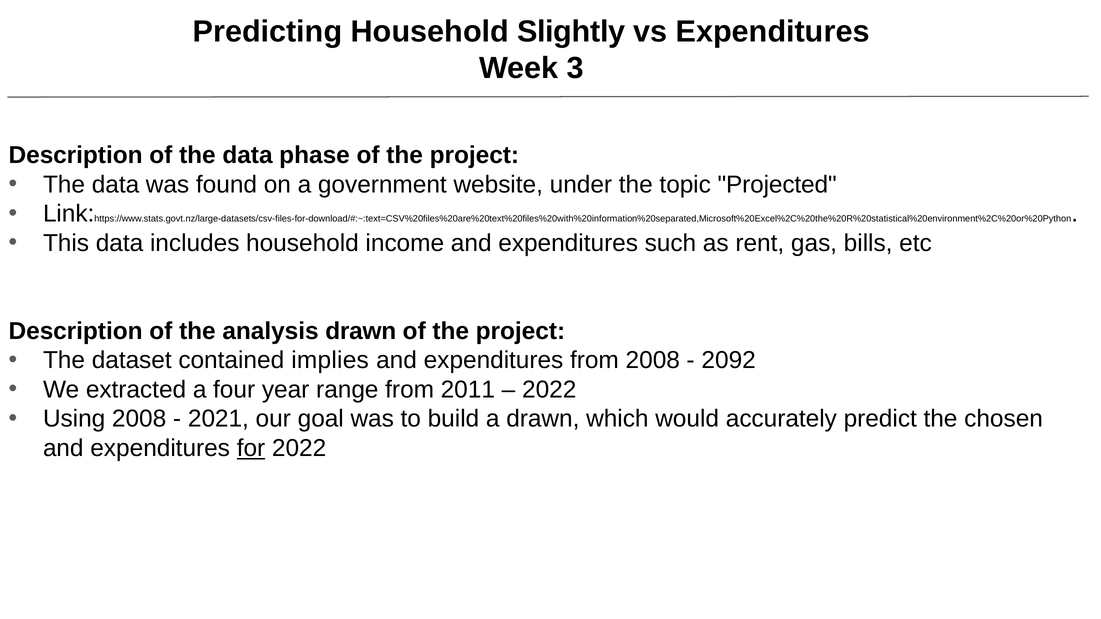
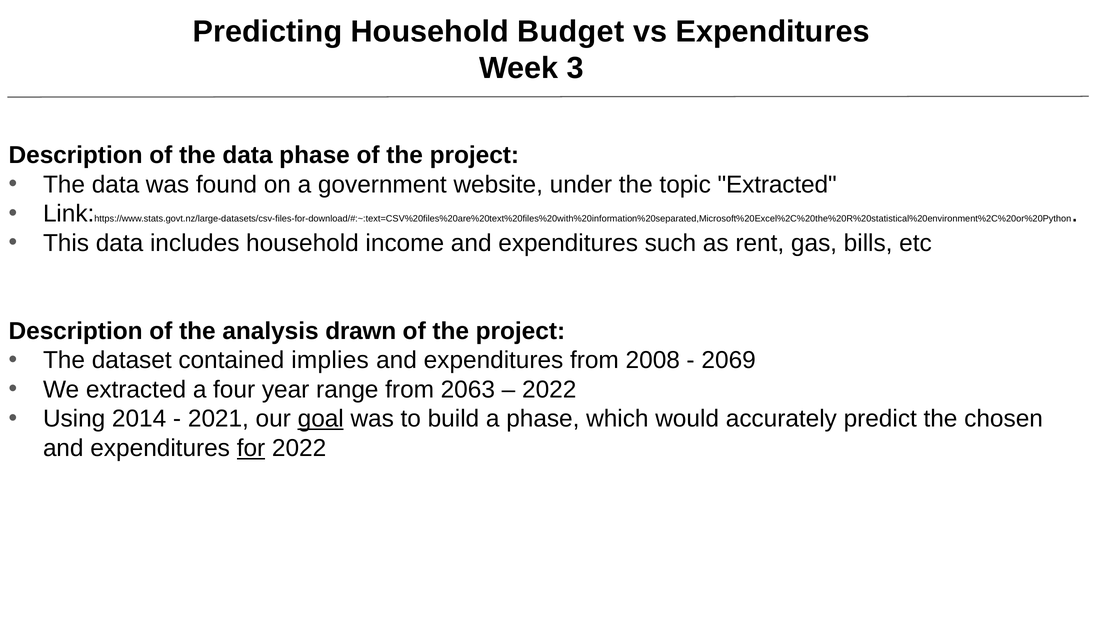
Slightly: Slightly -> Budget (571, 31)
topic Projected: Projected -> Extracted (777, 185)
2092: 2092 -> 2069 (729, 361)
2011: 2011 -> 2063 (468, 390)
Using 2008: 2008 -> 2014 (139, 419)
goal underline: none -> present (321, 419)
a drawn: drawn -> phase (543, 419)
